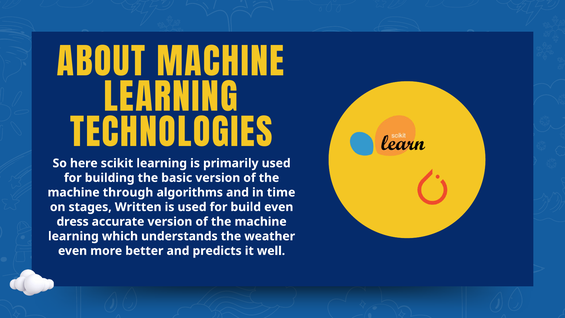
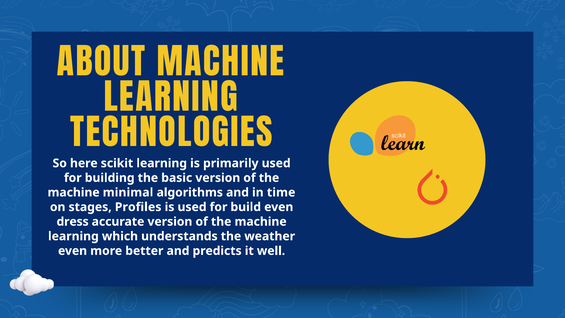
through: through -> minimal (128, 192)
Written: Written -> Profiles (138, 207)
